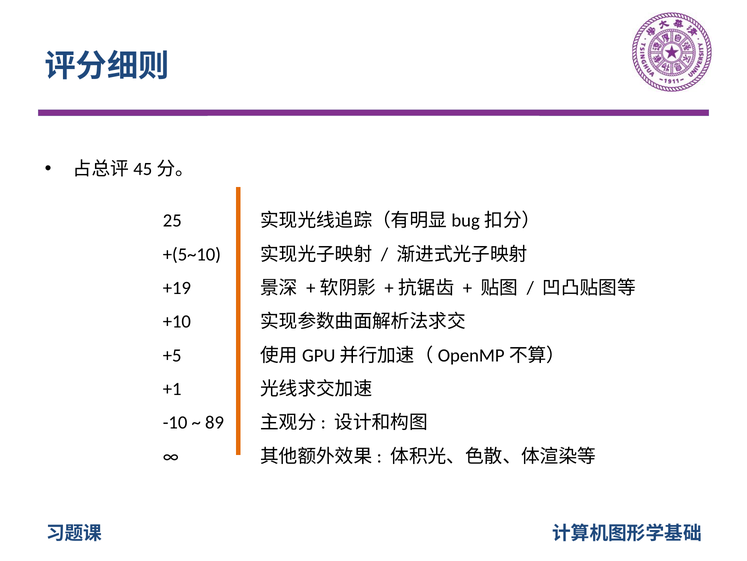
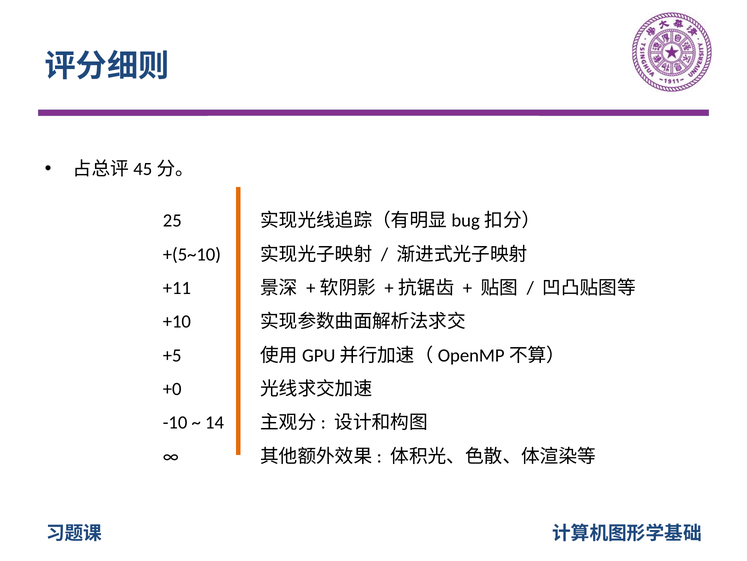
+19: +19 -> +11 (177, 288)
+1: +1 -> +0 (172, 389)
89: 89 -> 14 (215, 422)
